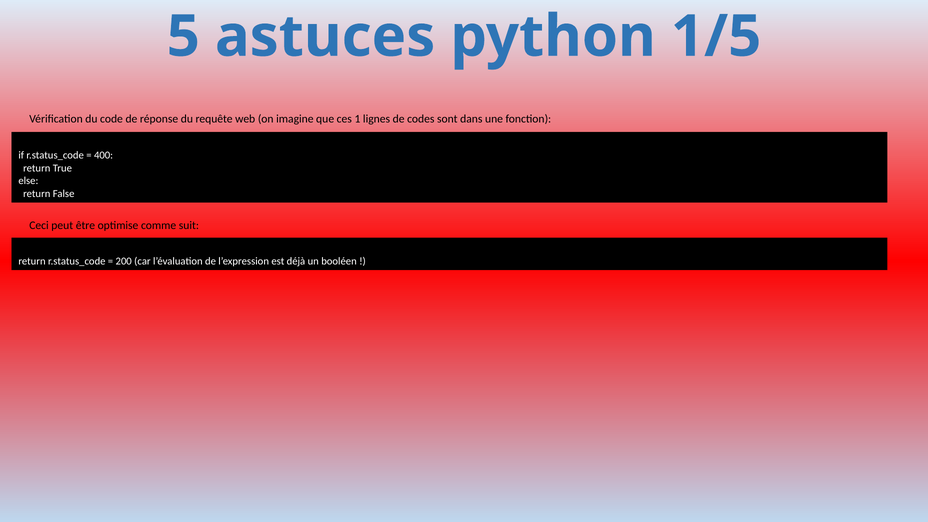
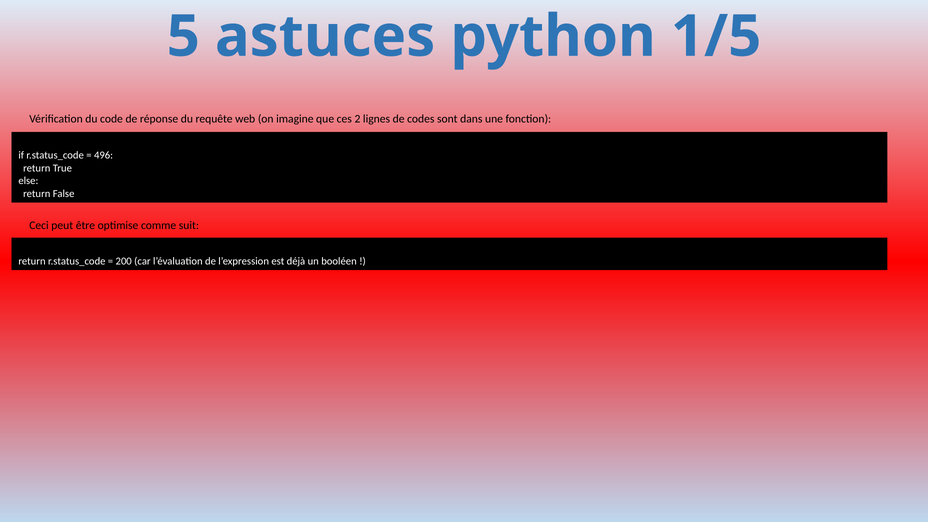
1: 1 -> 2 (357, 119)
400: 400 -> 496 (104, 155)
